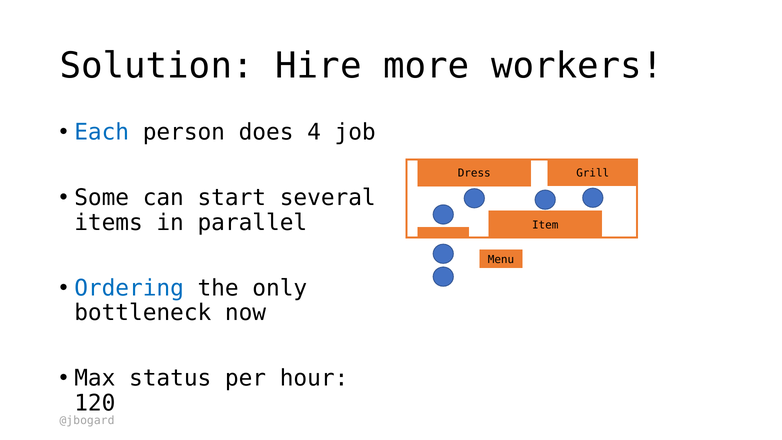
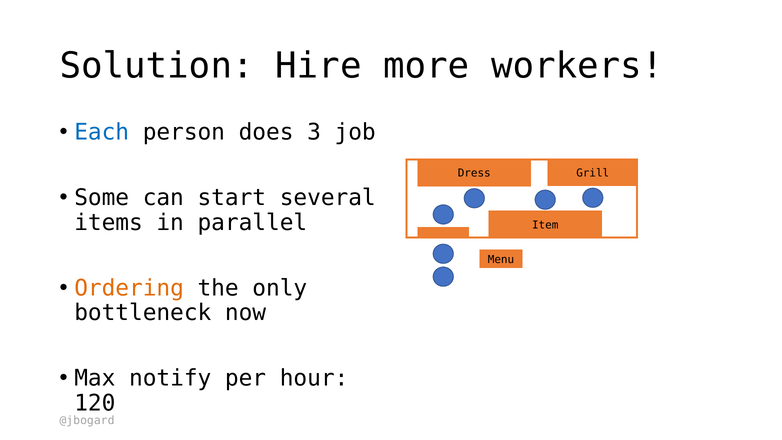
4: 4 -> 3 (314, 132)
Ordering colour: blue -> orange (129, 288)
status: status -> notify (170, 378)
